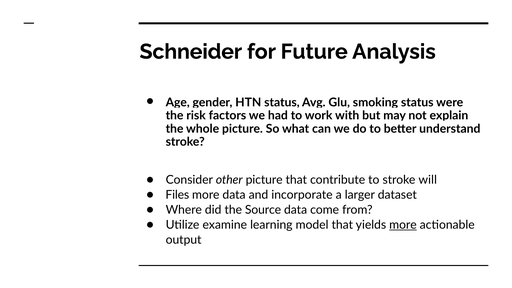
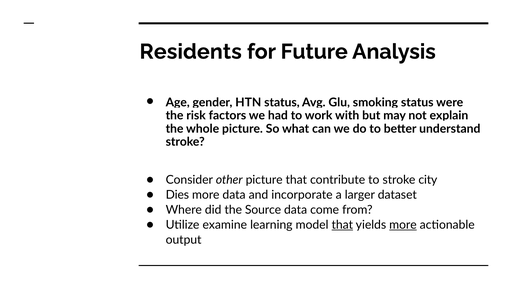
Schneider: Schneider -> Residents (191, 52)
will: will -> city (428, 180)
Files: Files -> Dies (177, 195)
that underline: none -> present (342, 225)
